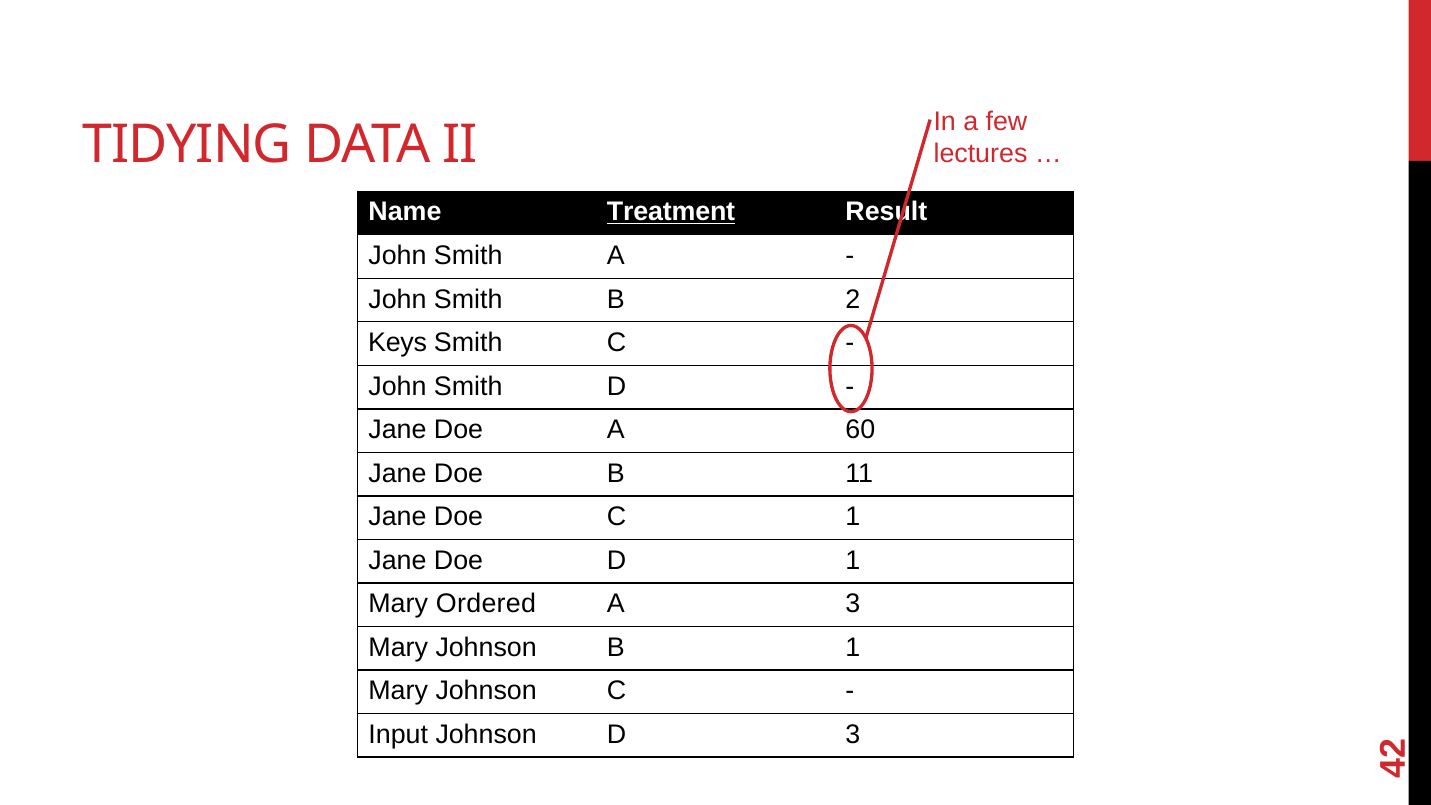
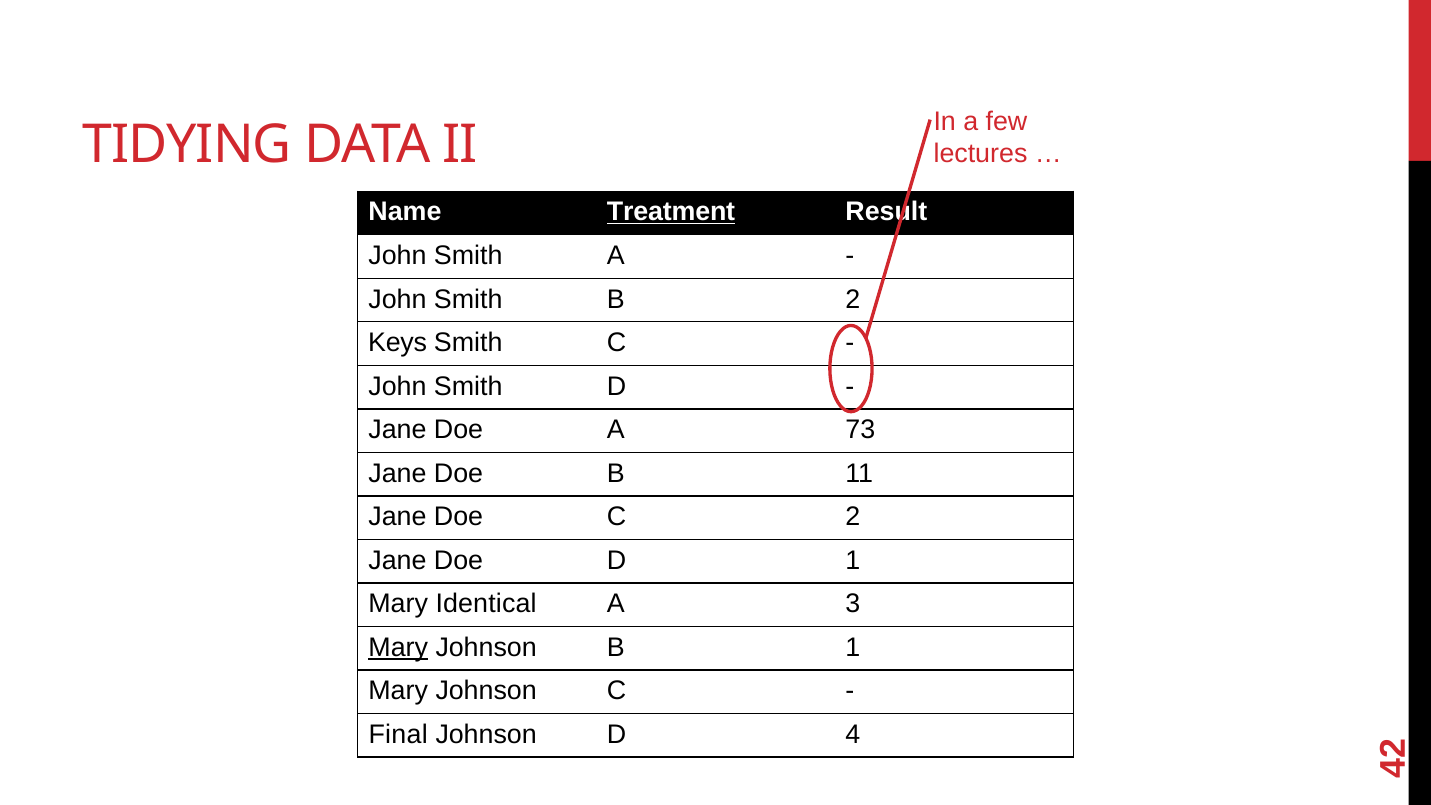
60: 60 -> 73 (860, 430)
C 1: 1 -> 2 (853, 517)
Ordered: Ordered -> Identical (486, 604)
Mary underline: none -> present (398, 647)
Input: Input -> Final (398, 734)
D 3: 3 -> 4 (853, 734)
